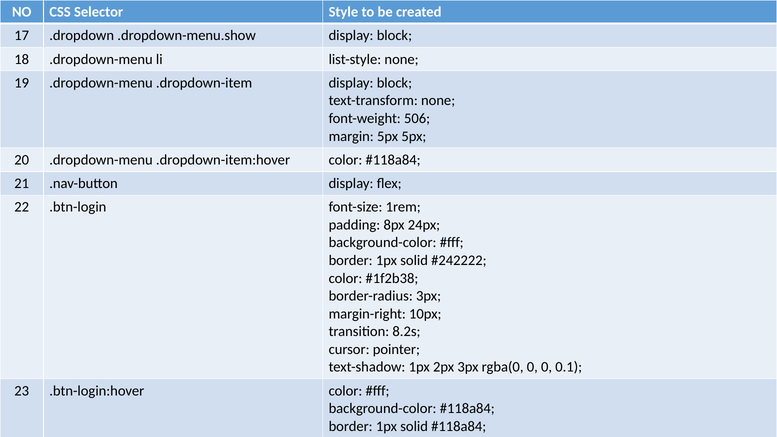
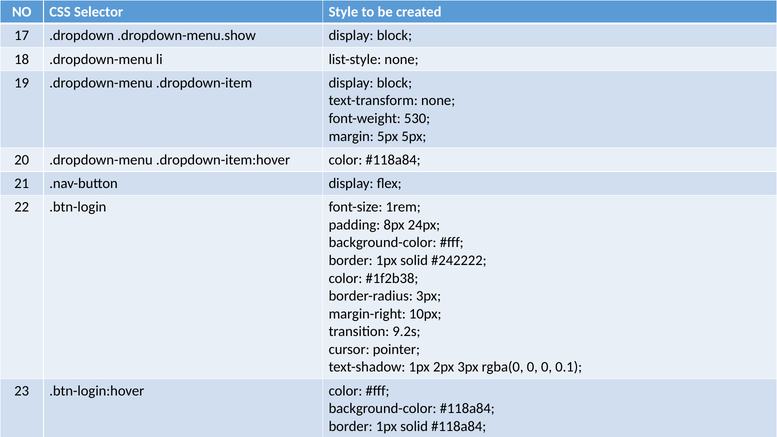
506: 506 -> 530 (417, 118)
8.2s: 8.2s -> 9.2s (406, 332)
